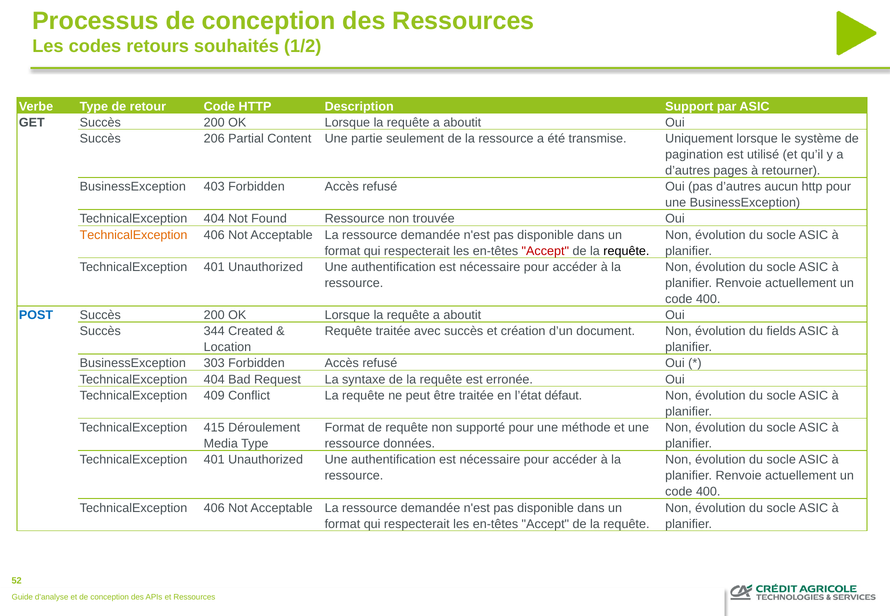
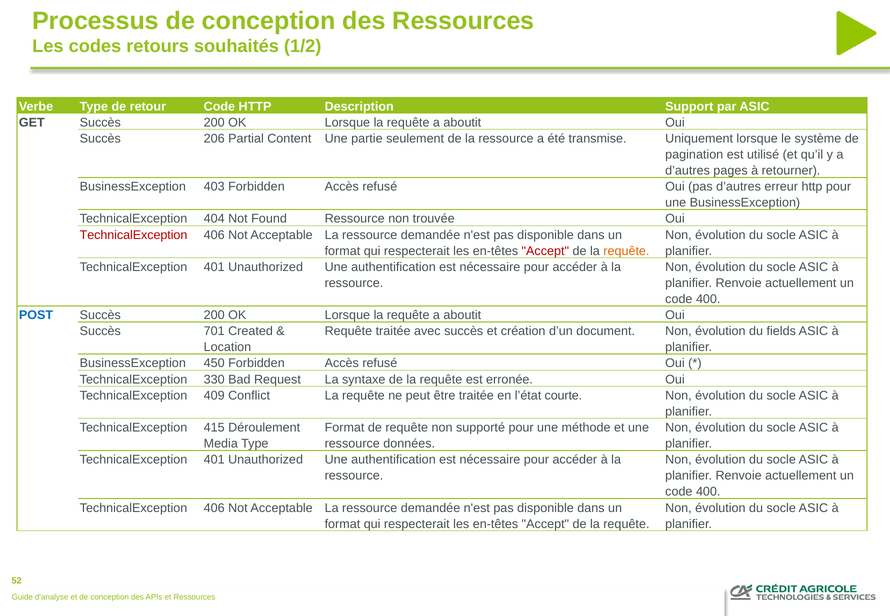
aucun: aucun -> erreur (781, 187)
TechnicalException colour: orange -> red (134, 235)
requête colour: black -> orange (626, 251)
344: 344 -> 701 (214, 331)
303: 303 -> 450 (214, 363)
404: 404 -> 330 (214, 380)
défaut: défaut -> courte (563, 396)
